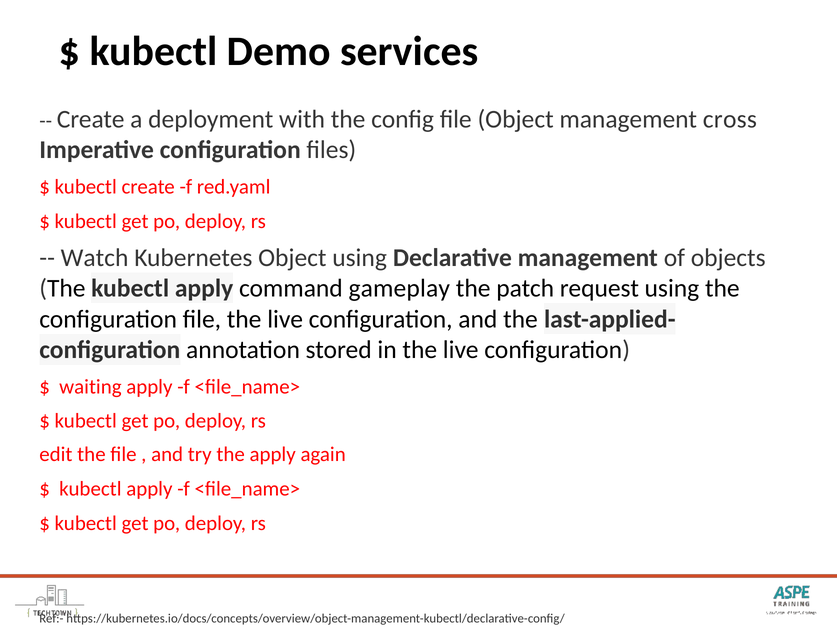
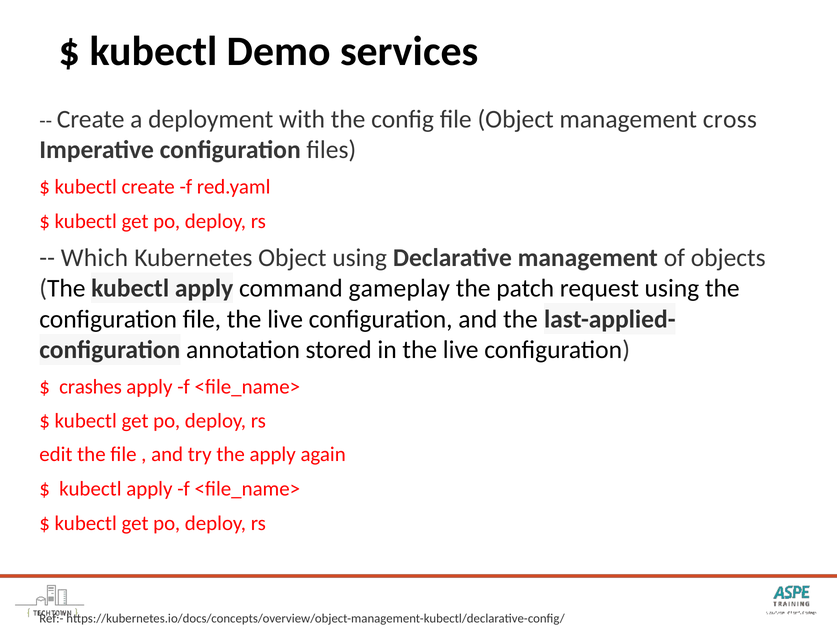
Watch: Watch -> Which (94, 258)
waiting: waiting -> crashes (91, 386)
